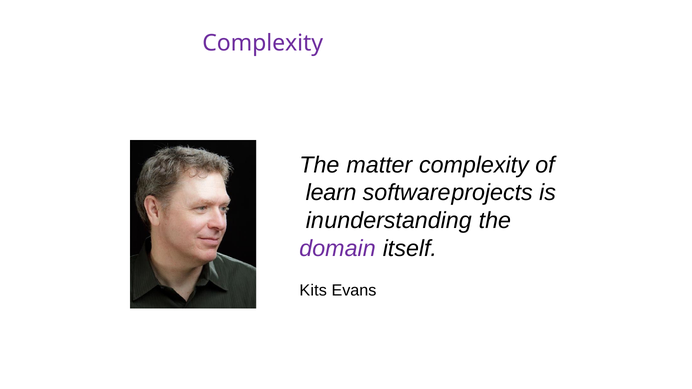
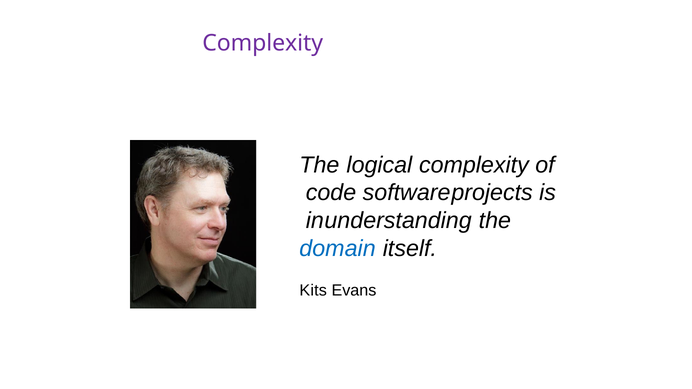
matter: matter -> logical (379, 165)
learn: learn -> code (331, 193)
domain colour: purple -> blue (338, 249)
